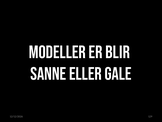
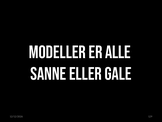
BLIR: BLIR -> ALLE (118, 52)
